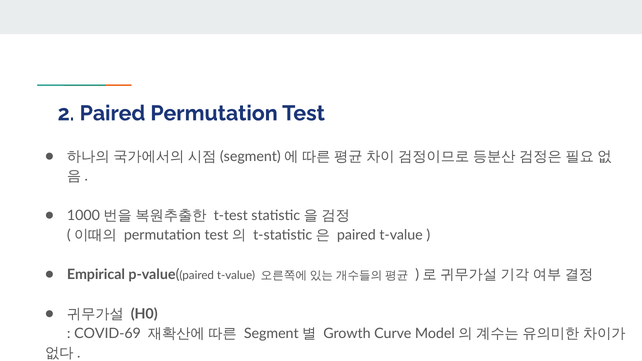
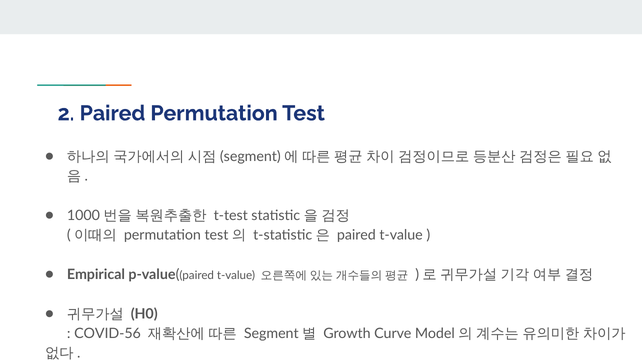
COVID-69: COVID-69 -> COVID-56 (108, 334)
